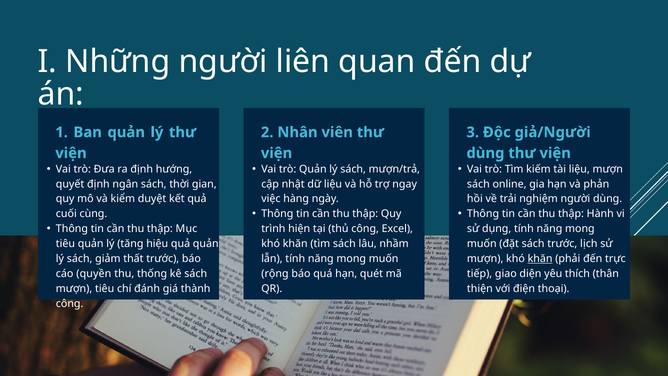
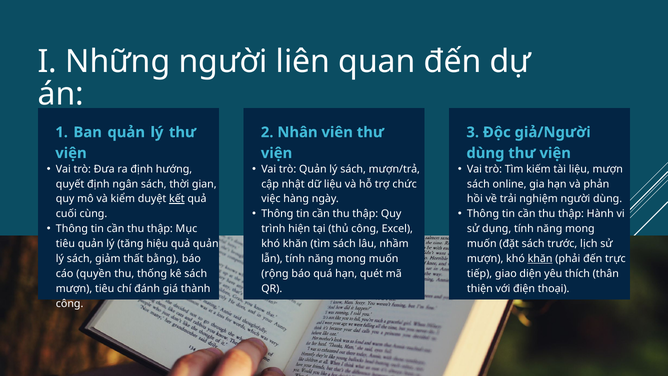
ngay: ngay -> chức (405, 184)
kết underline: none -> present (177, 199)
thất trước: trước -> bằng (163, 259)
